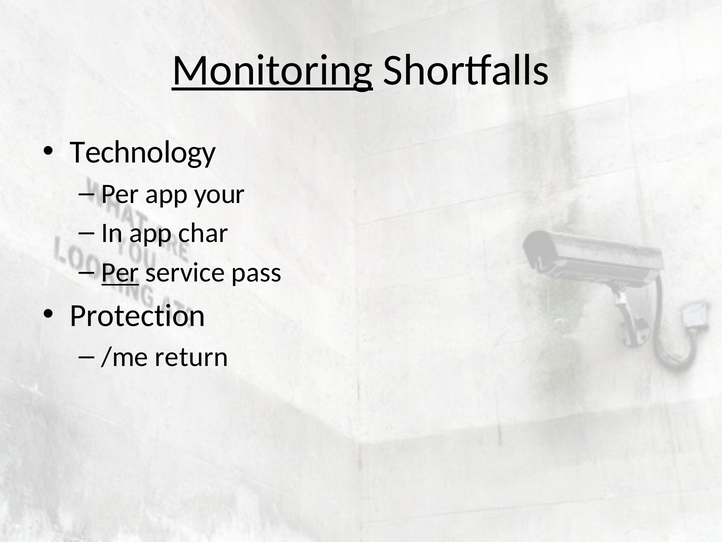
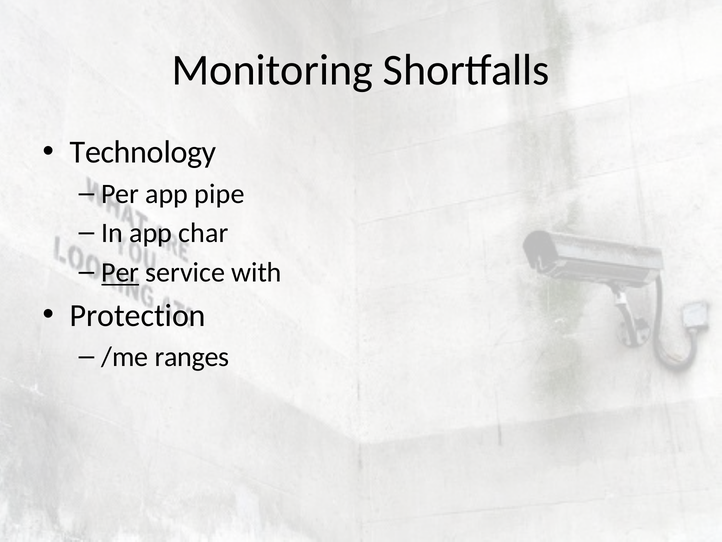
Monitoring underline: present -> none (272, 70)
your: your -> pipe (219, 194)
pass: pass -> with (256, 272)
return: return -> ranges (192, 357)
